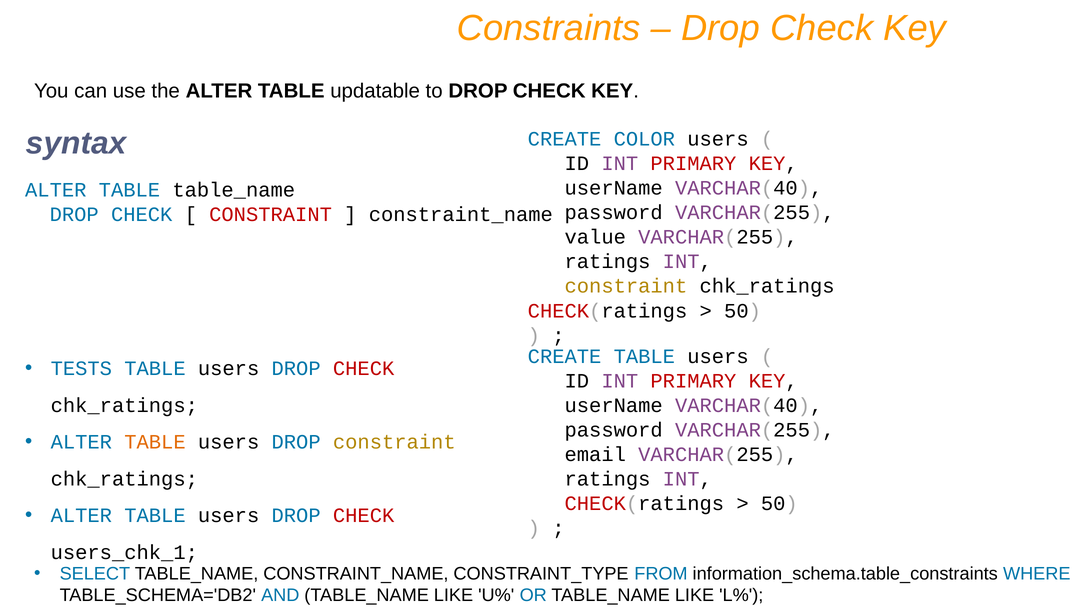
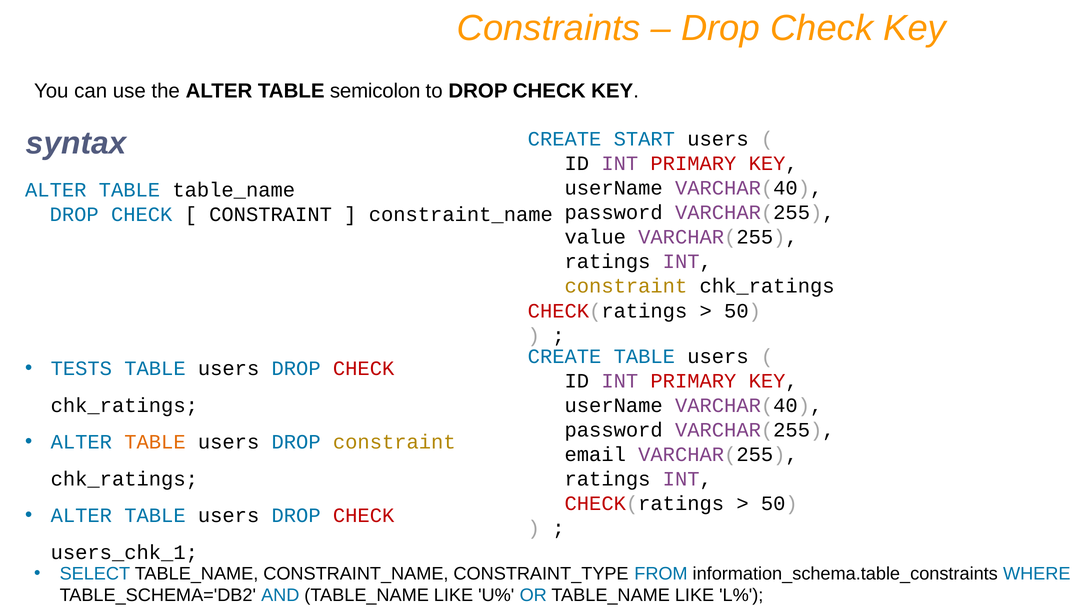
updatable: updatable -> semicolon (375, 91)
COLOR: COLOR -> START (644, 139)
CONSTRAINT colour: red -> black (271, 215)
